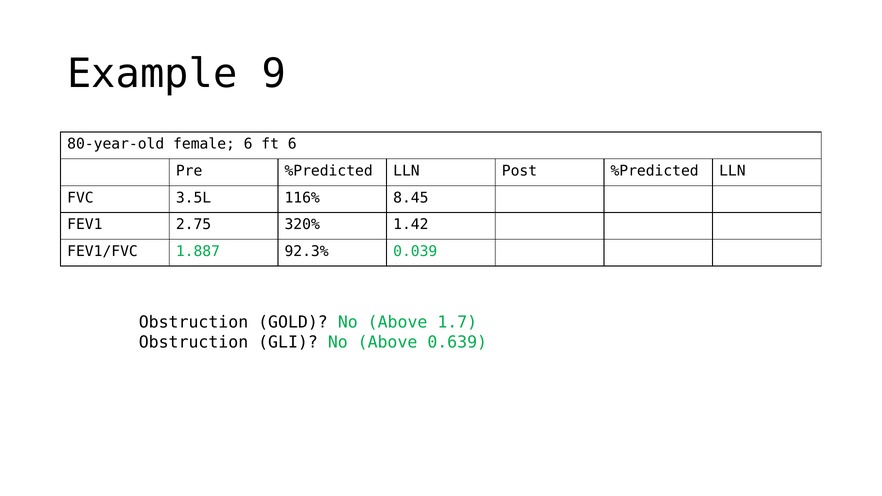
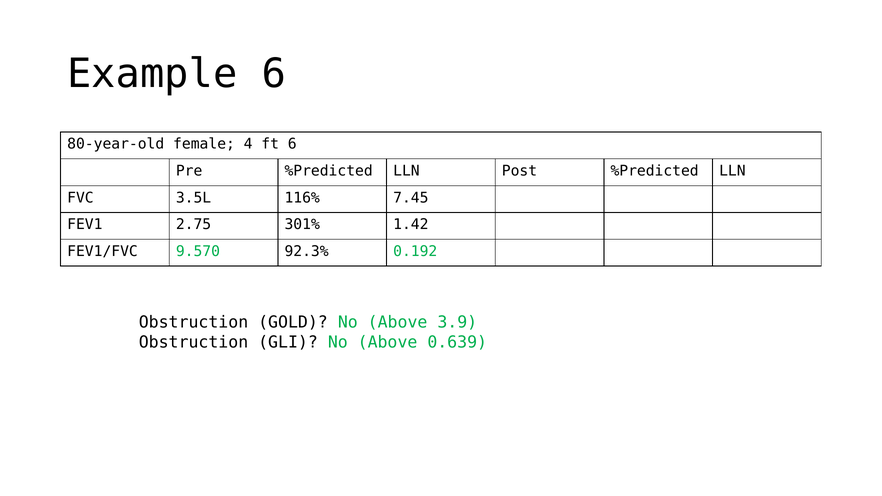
Example 9: 9 -> 6 (274, 74)
female 6: 6 -> 4 (248, 144)
8.45: 8.45 -> 7.45 (411, 198)
320%: 320% -> 301% (302, 225)
1.887: 1.887 -> 9.570 (198, 251)
0.039: 0.039 -> 0.192 (415, 251)
1.7: 1.7 -> 3.9 (457, 322)
